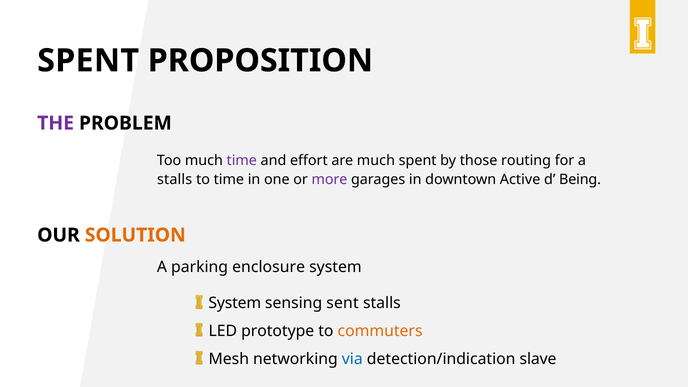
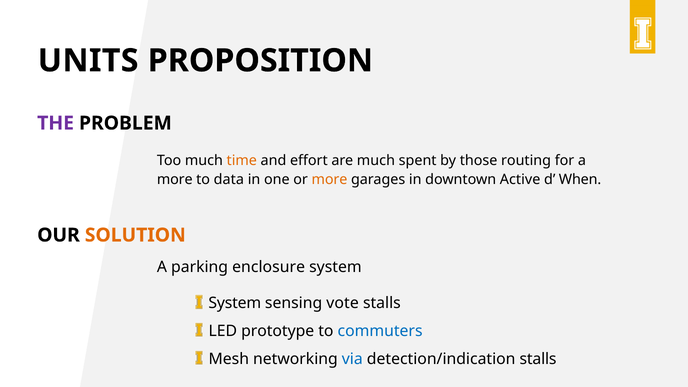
SPENT: SPENT -> UNITS (88, 61)
time colour: purple -> orange (242, 160)
stalls: stalls -> more (175, 179)
to time: time -> data (229, 179)
more colour: purple -> orange (329, 179)
Being: Being -> When (580, 179)
sent: sent -> vote (343, 303)
commuters colour: orange -> blue (380, 331)
detection/indication slave: slave -> stalls (538, 359)
